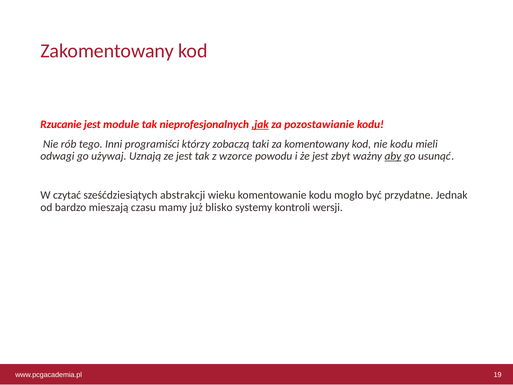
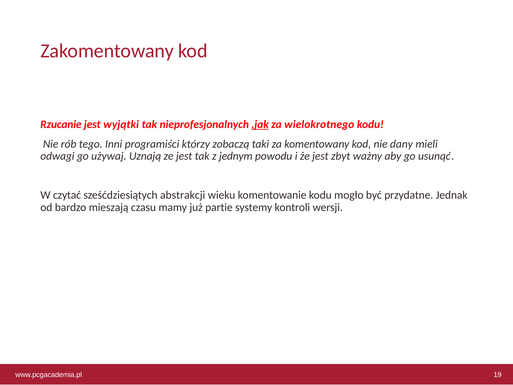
module: module -> wyjątki (121, 124)
pozostawianie: pozostawianie -> wielokrotnego (319, 124)
nie kodu: kodu -> dany (401, 144)
wzorce: wzorce -> jednym (236, 156)
aby underline: present -> none (393, 156)
blisko: blisko -> partie (219, 207)
